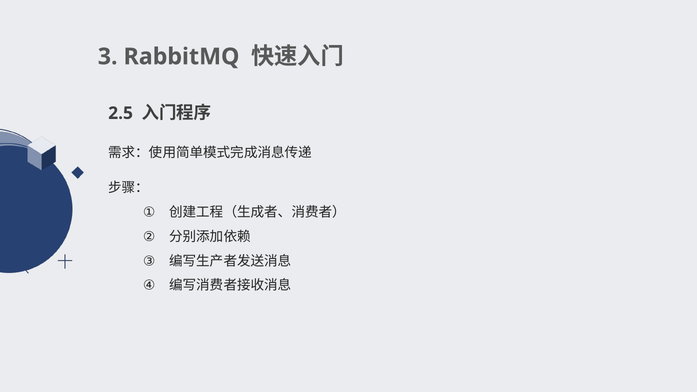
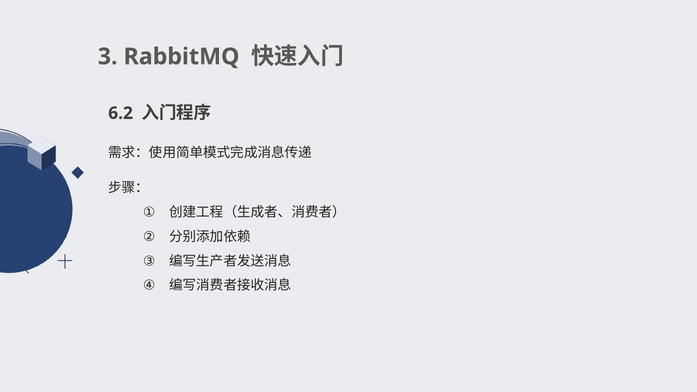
2.5: 2.5 -> 6.2 (121, 113)
